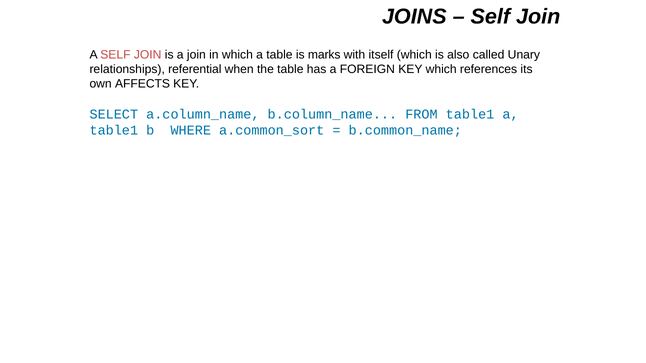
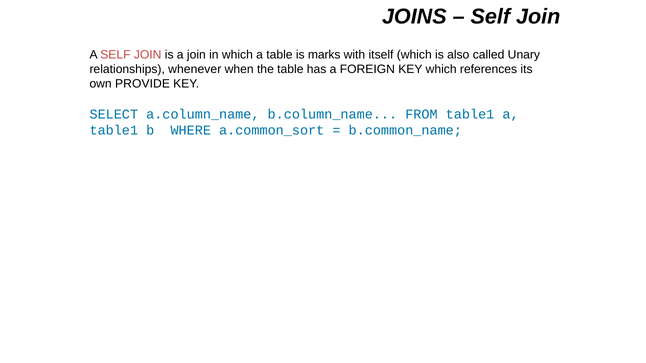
referential: referential -> whenever (195, 69)
AFFECTS: AFFECTS -> PROVIDE (143, 84)
